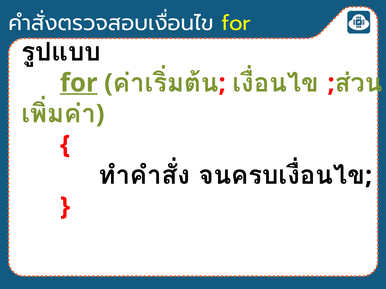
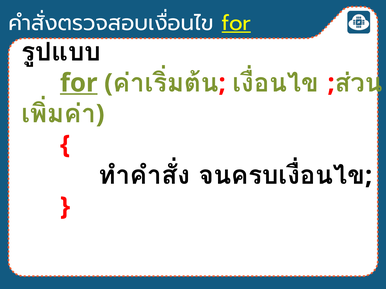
for underline: none -> present (236, 23)
